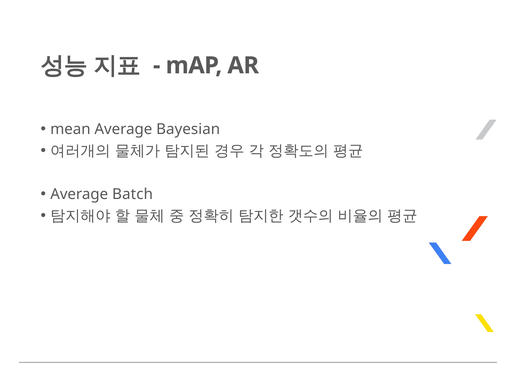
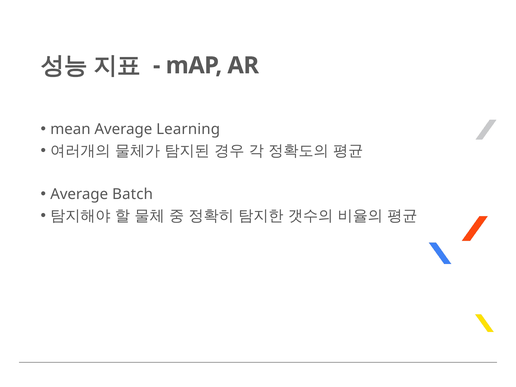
Bayesian: Bayesian -> Learning (188, 129)
